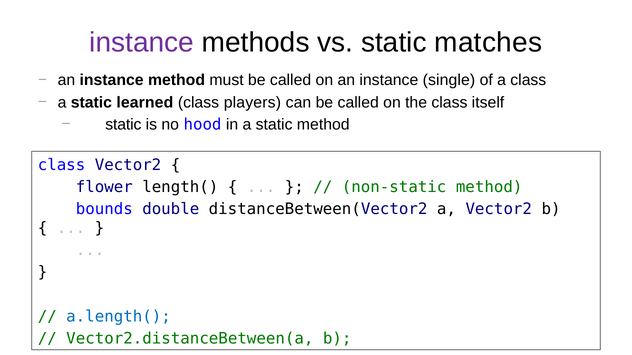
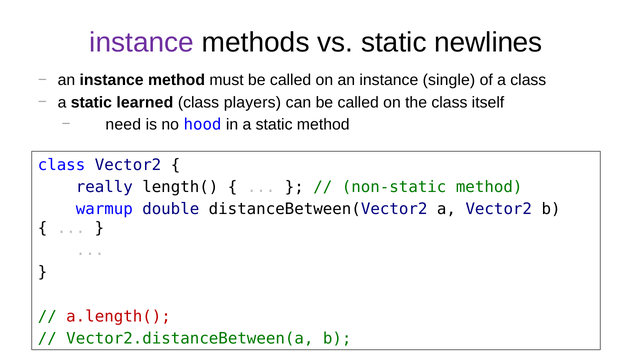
matches: matches -> newlines (488, 43)
static: static -> need (123, 125)
flower: flower -> really (104, 187)
bounds: bounds -> warmup (104, 209)
a.length( colour: blue -> red (119, 317)
